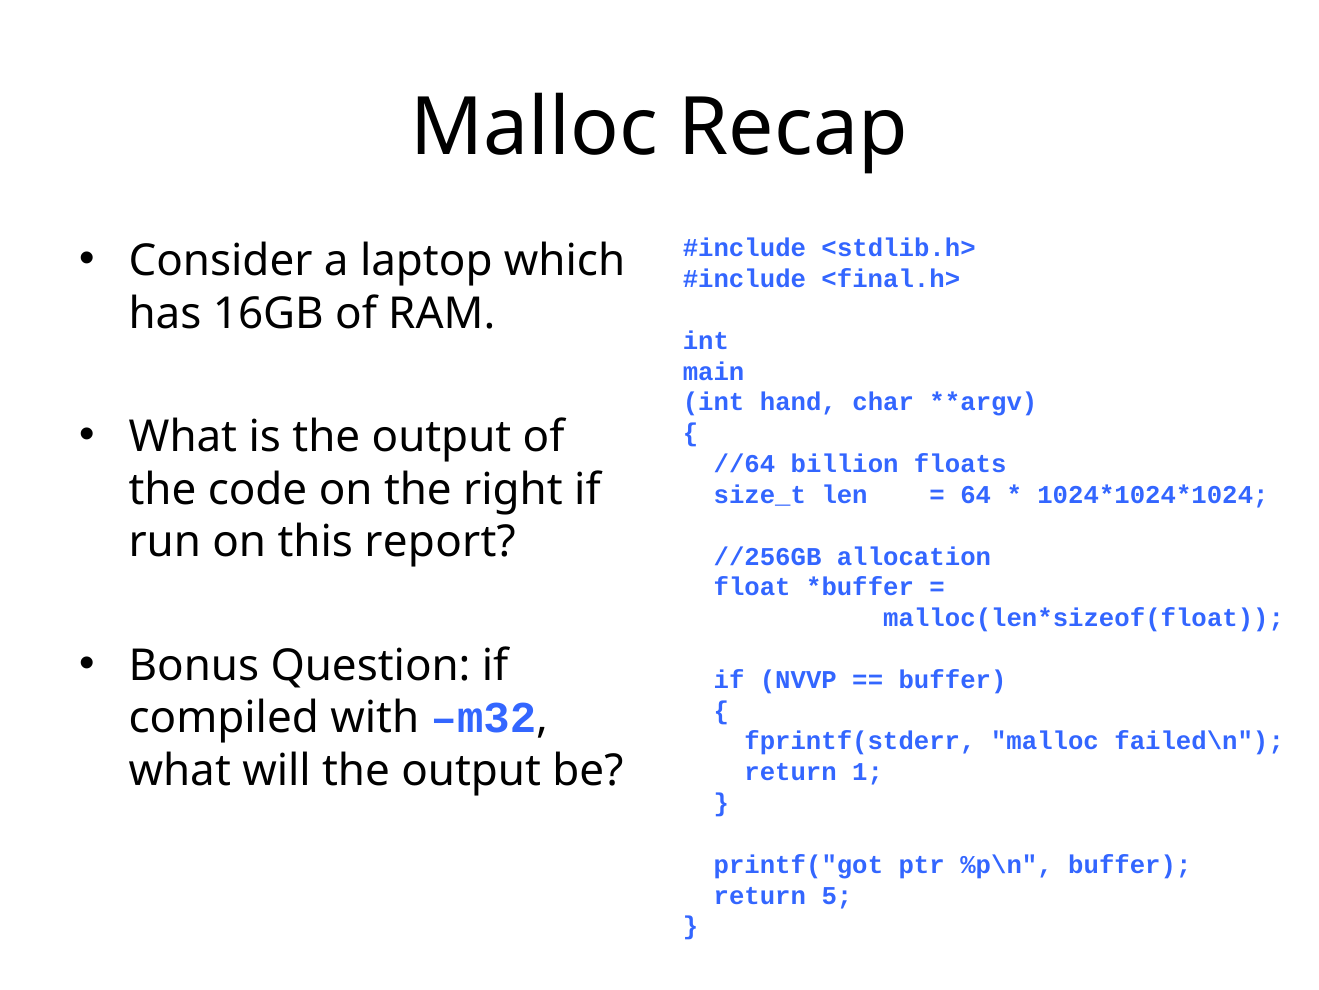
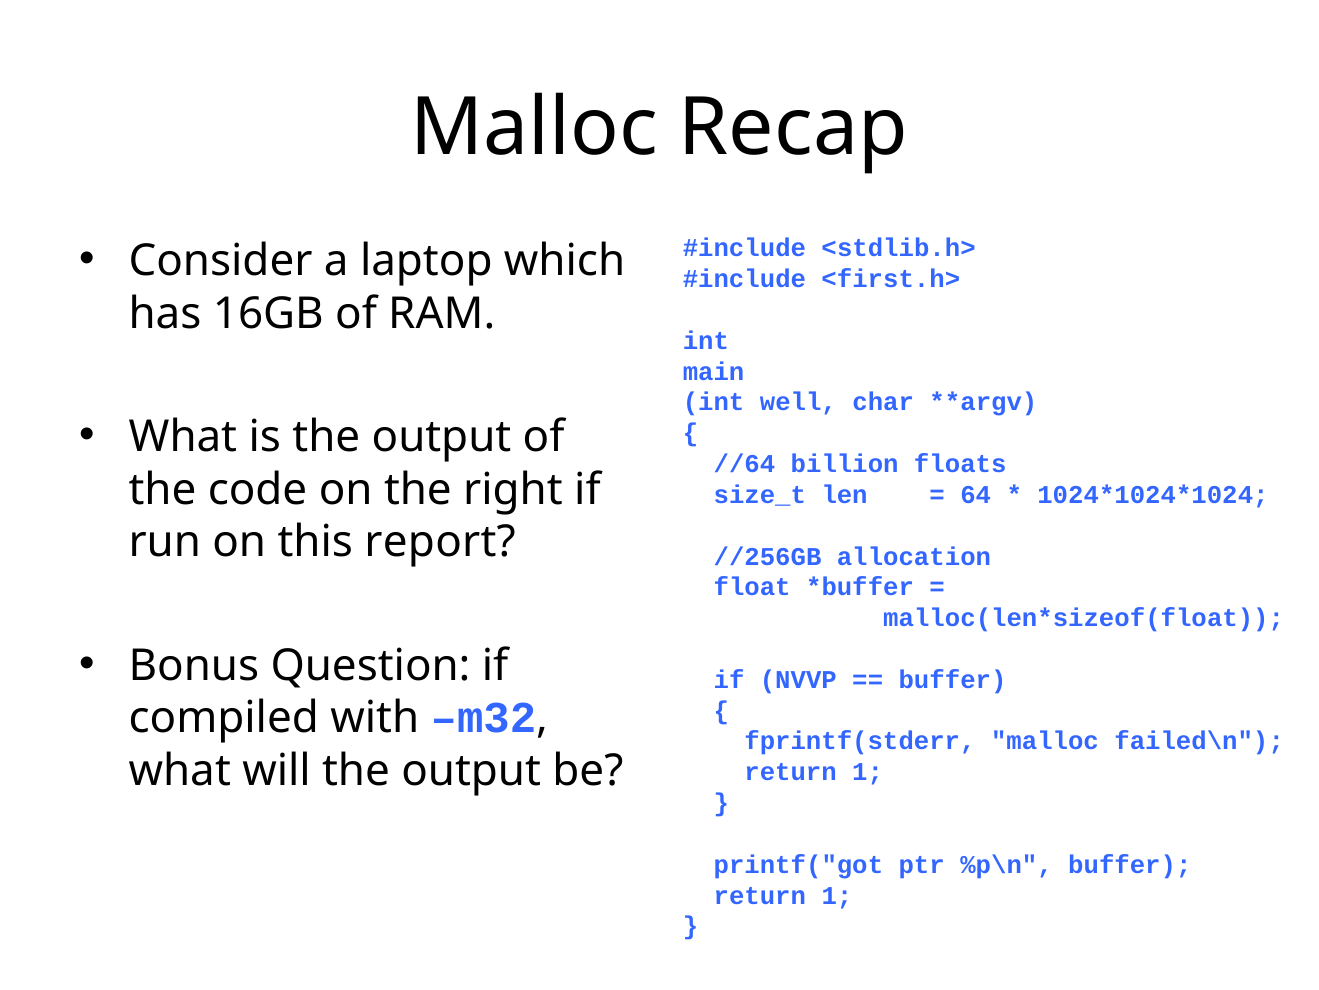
<final.h>: <final.h> -> <first.h> (891, 279)
hand: hand -> well (798, 402)
5: 5 -> 1 (837, 895)
